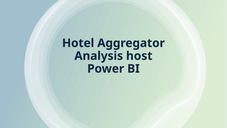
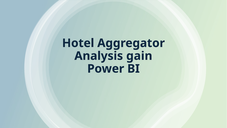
host: host -> gain (139, 56)
